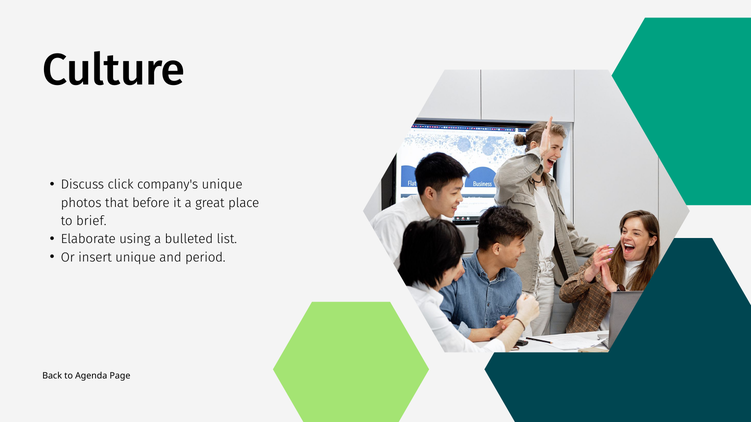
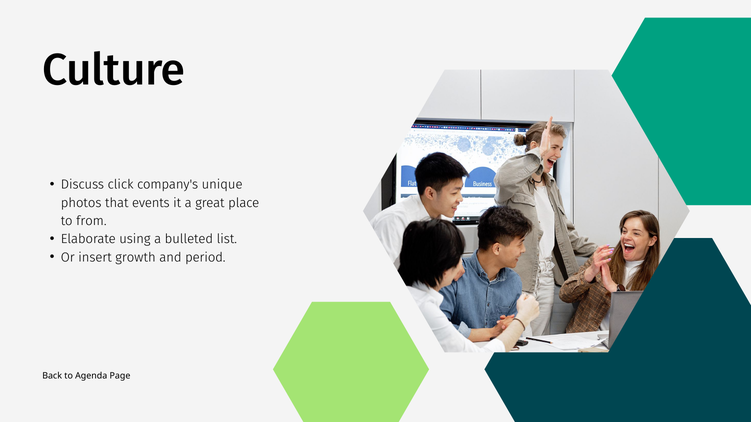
before: before -> events (151, 203)
brief: brief -> from (91, 221)
insert unique: unique -> growth (135, 258)
